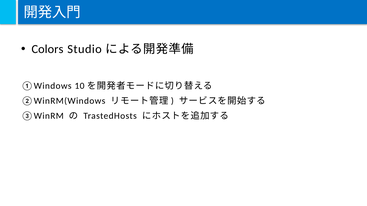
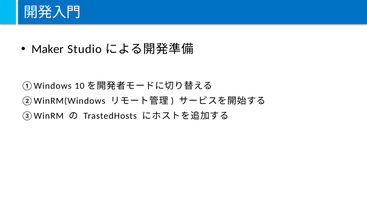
Colors: Colors -> Maker (48, 49)
